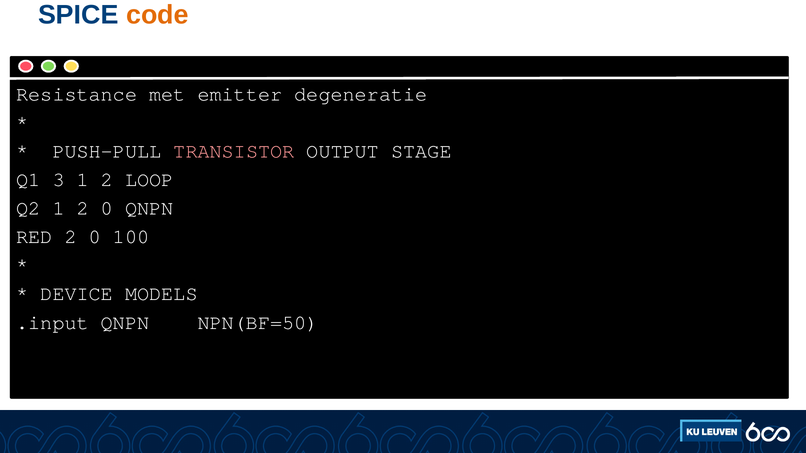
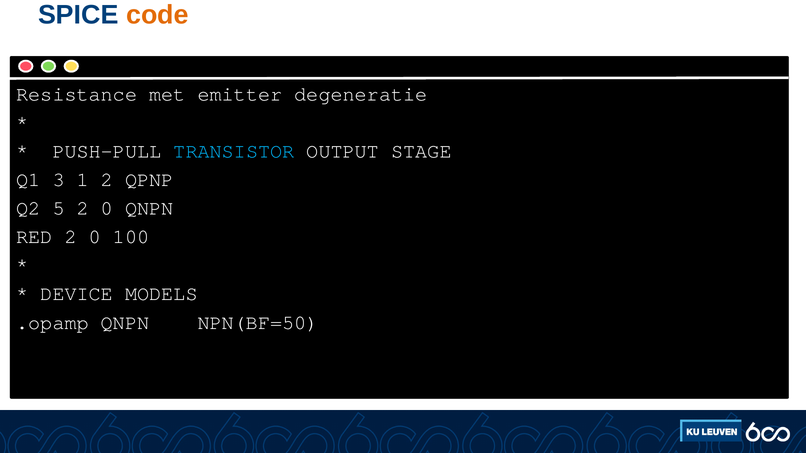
TRANSISTOR colour: pink -> light blue (234, 151)
LOOP: LOOP -> QPNP (149, 180)
Q2 1: 1 -> 5 (59, 208)
.input: .input -> .opamp (53, 323)
